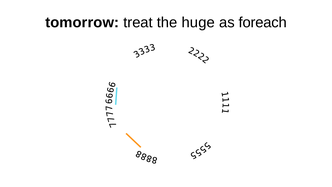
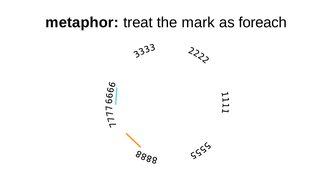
tomorrow: tomorrow -> metaphor (82, 22)
huge: huge -> mark (198, 22)
